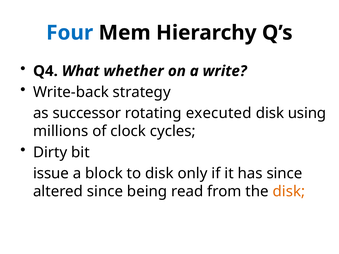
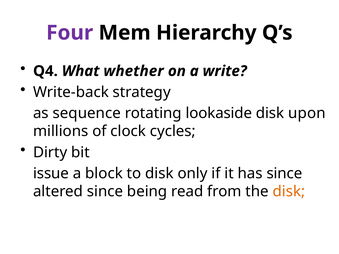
Four colour: blue -> purple (70, 33)
successor: successor -> sequence (87, 113)
executed: executed -> lookaside (219, 113)
using: using -> upon (307, 113)
